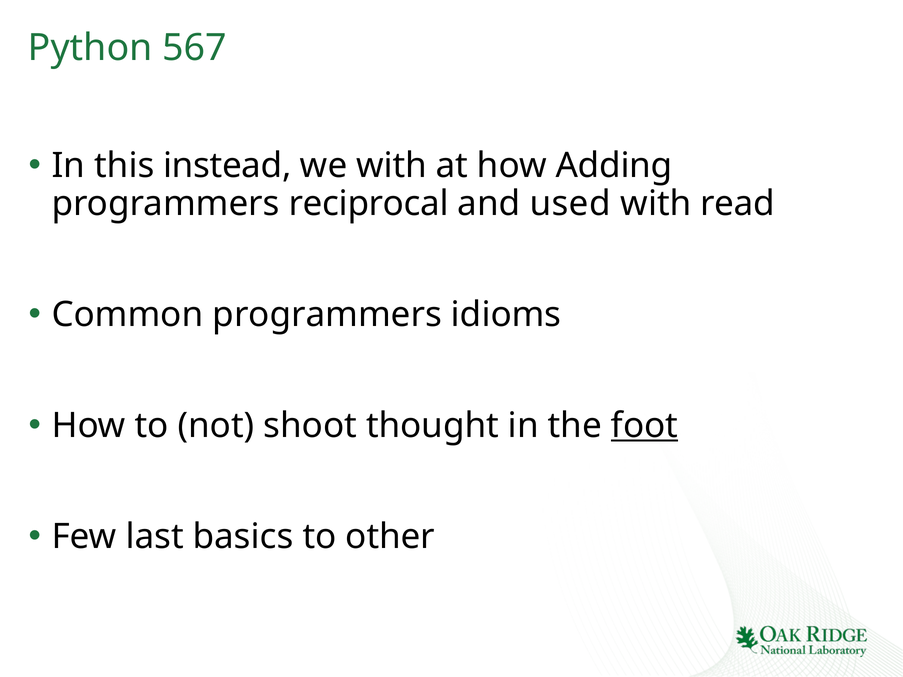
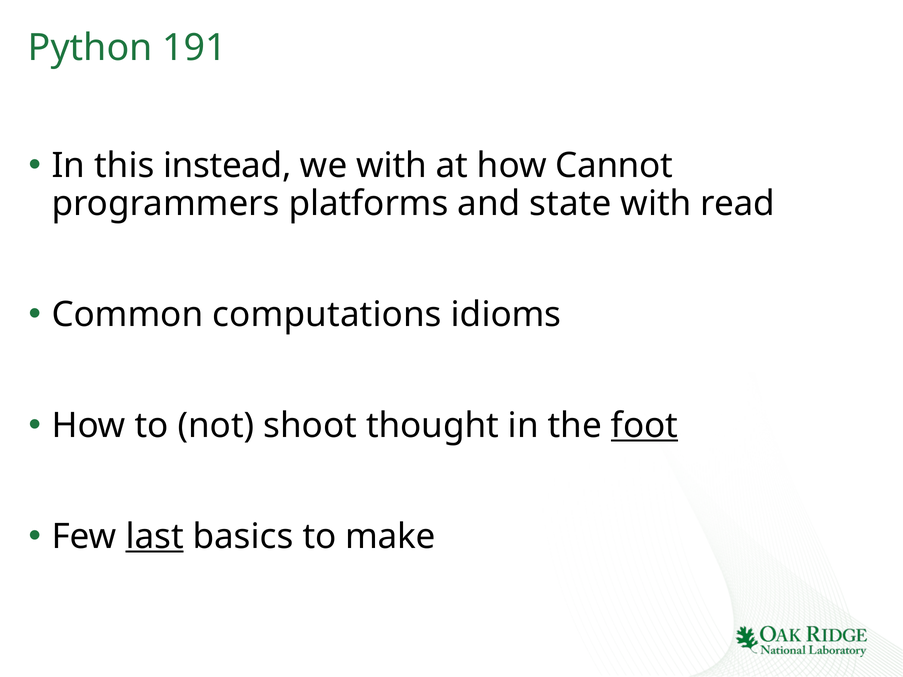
567: 567 -> 191 (195, 48)
Adding: Adding -> Cannot (614, 166)
reciprocal: reciprocal -> platforms (369, 204)
used: used -> state (570, 204)
Common programmers: programmers -> computations (327, 315)
last underline: none -> present (155, 537)
other: other -> make (390, 537)
